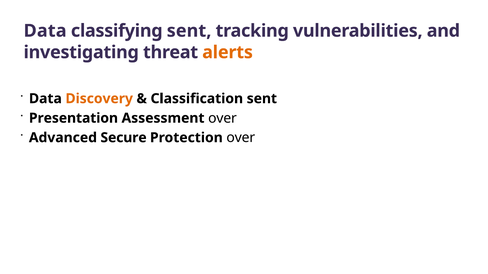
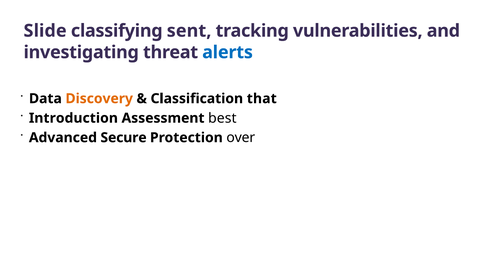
Data: Data -> Slide (45, 31)
alerts colour: orange -> blue (228, 52)
Classification sent: sent -> that (262, 99)
Presentation: Presentation -> Introduction (73, 118)
Assessment over: over -> best (222, 118)
